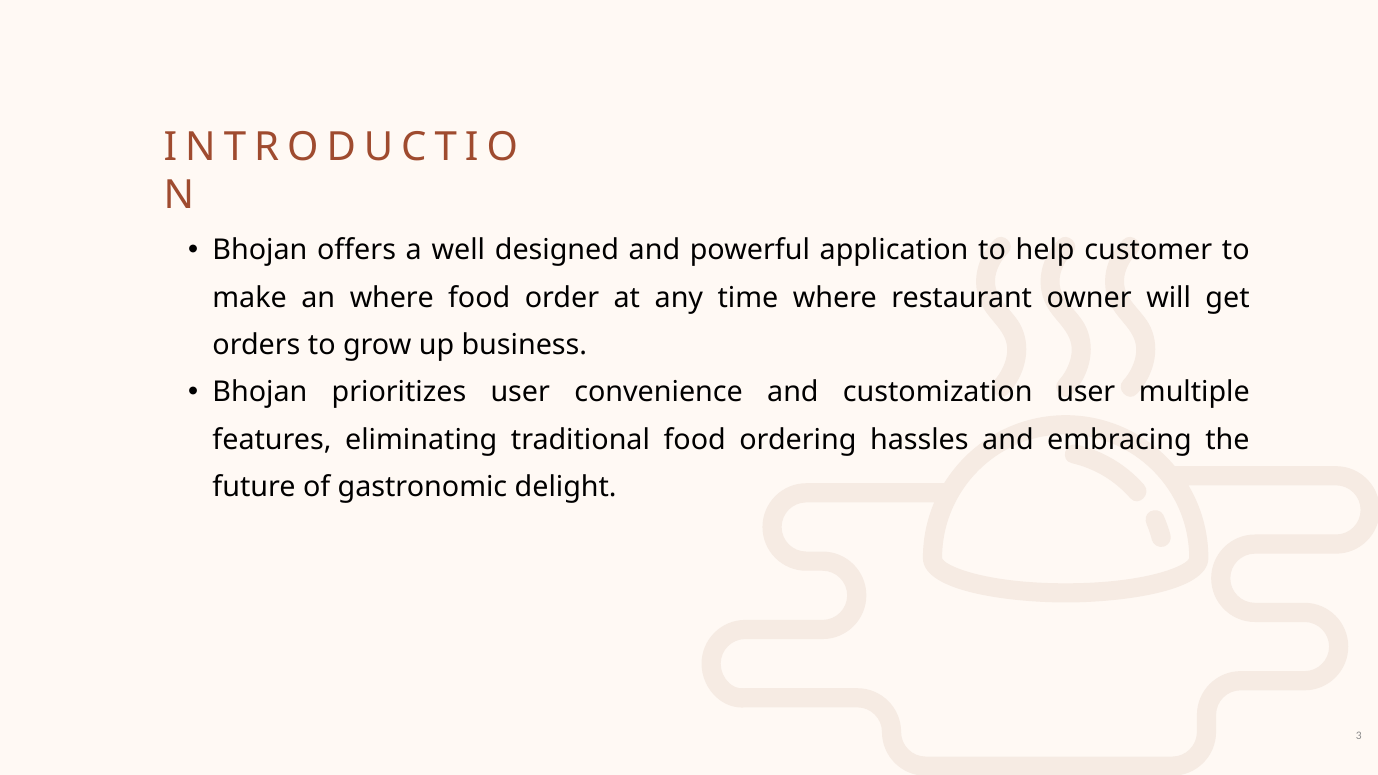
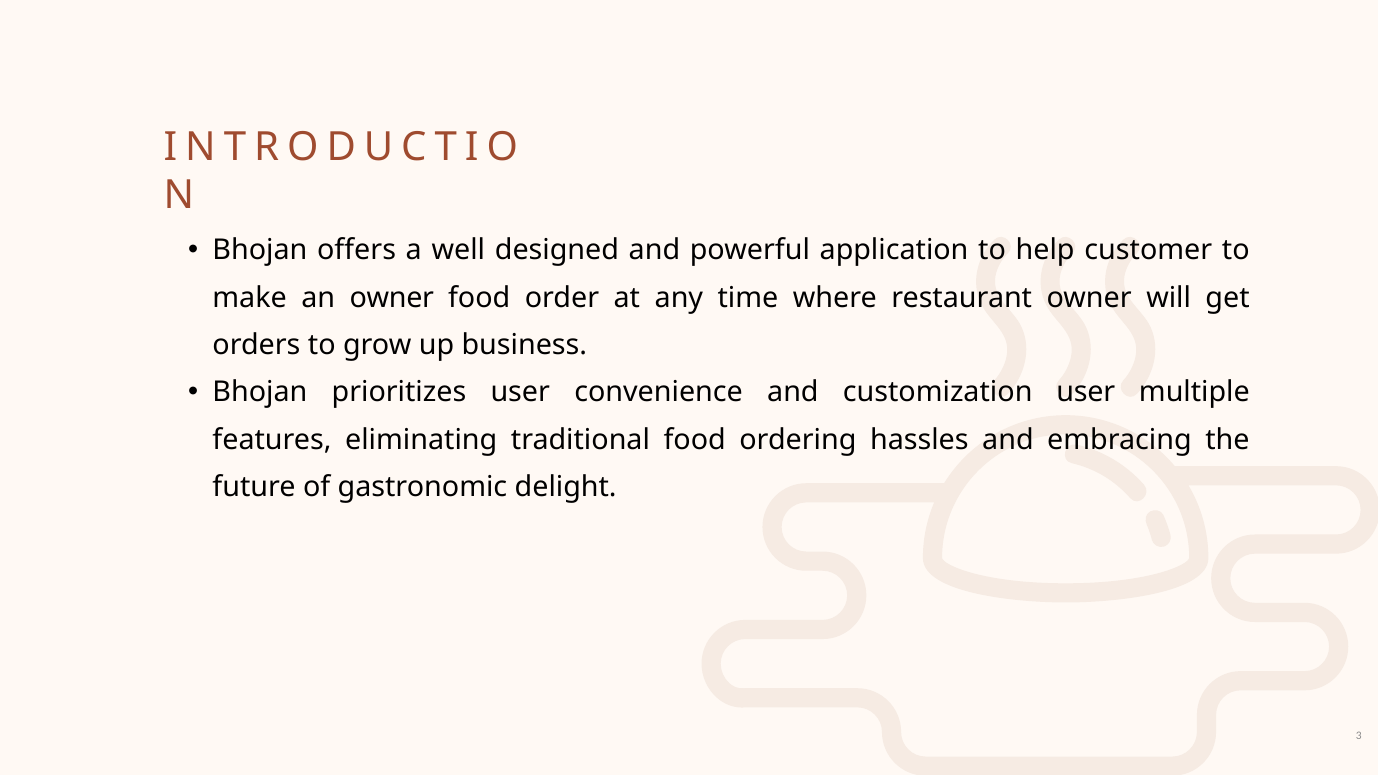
an where: where -> owner (392, 298)
